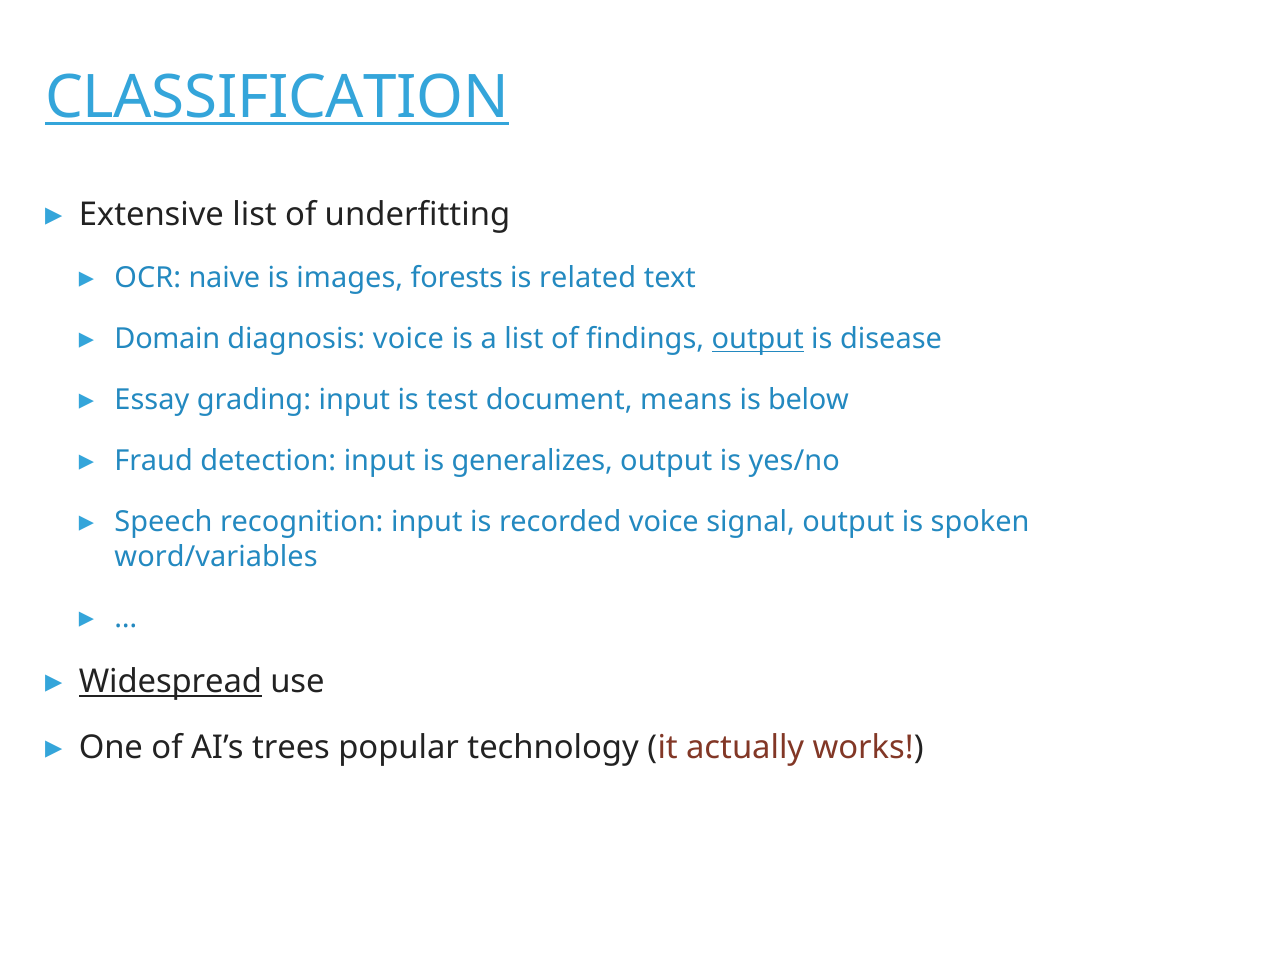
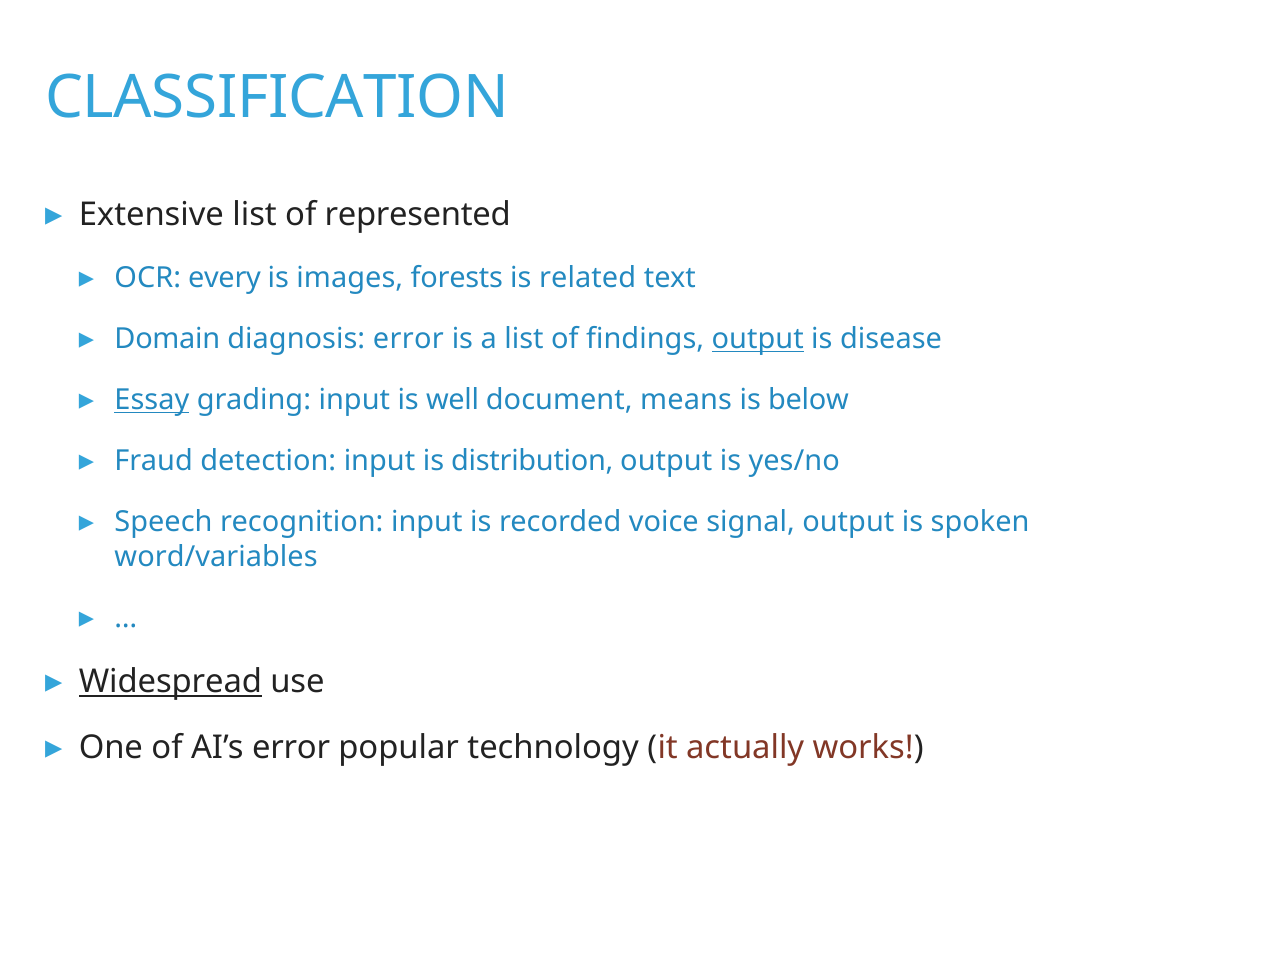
CLASSIFICATION underline: present -> none (277, 98)
underfitting: underfitting -> represented (418, 215)
naive: naive -> every (224, 278)
diagnosis voice: voice -> error (408, 339)
Essay underline: none -> present (152, 400)
test: test -> well (453, 400)
generalizes: generalizes -> distribution (532, 461)
AI’s trees: trees -> error (291, 747)
